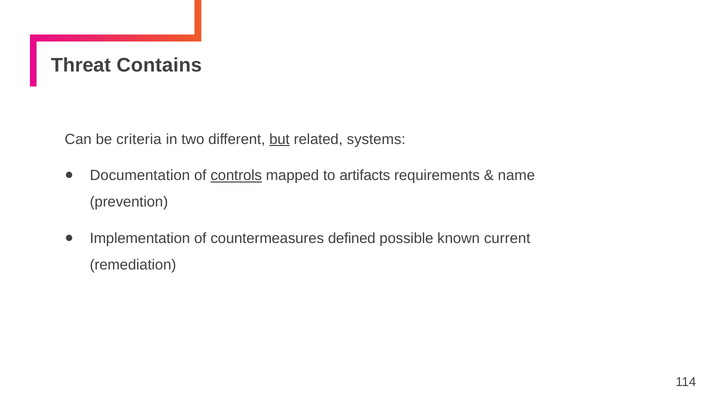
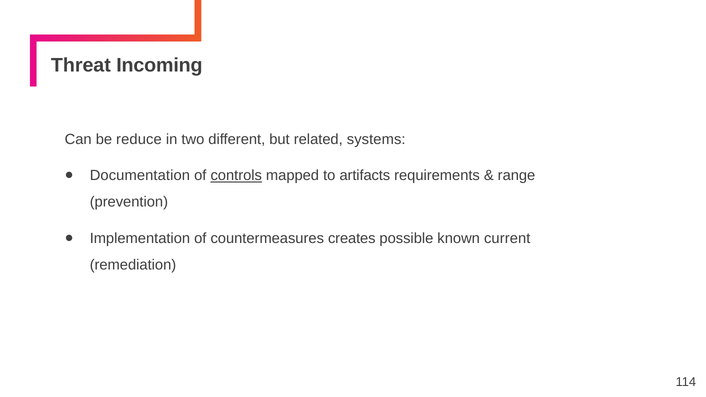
Contains: Contains -> Incoming (159, 65)
criteria: criteria -> reduce (139, 139)
but underline: present -> none (279, 139)
name: name -> range (517, 176)
defined: defined -> creates (352, 238)
